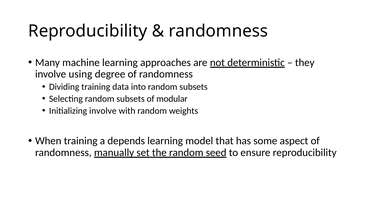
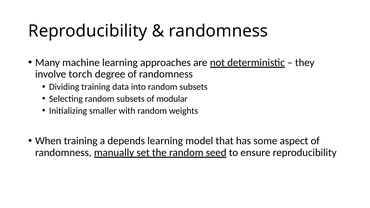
using: using -> torch (80, 74)
Initializing involve: involve -> smaller (103, 111)
